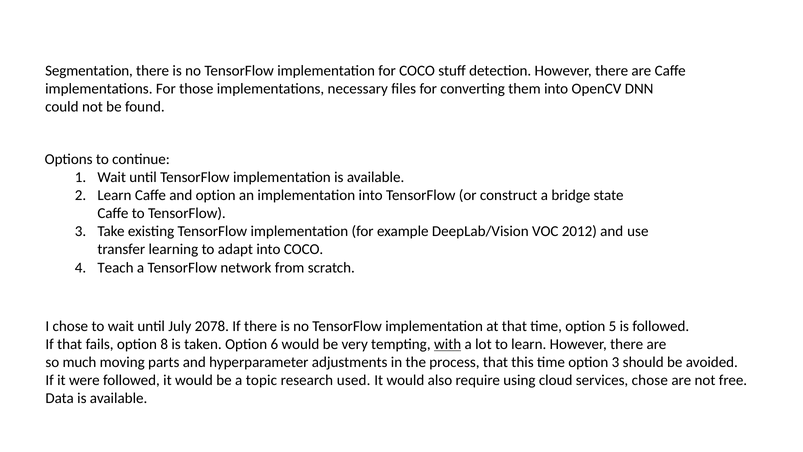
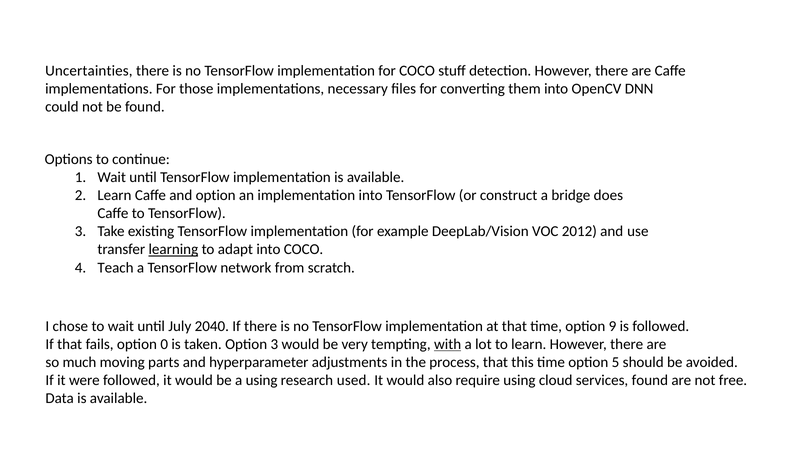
Segmentation: Segmentation -> Uncertainties (89, 71)
state: state -> does (608, 195)
learning underline: none -> present (173, 249)
2078: 2078 -> 2040 (212, 326)
5: 5 -> 9 (613, 326)
8: 8 -> 0 (164, 344)
Option 6: 6 -> 3 (274, 344)
option 3: 3 -> 5 (615, 362)
a topic: topic -> using (262, 380)
services chose: chose -> found (650, 380)
